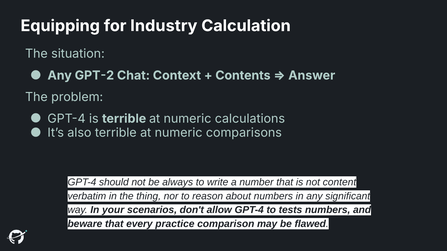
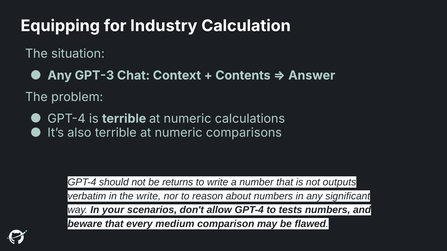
GPT-2: GPT-2 -> GPT-3 (94, 76)
always: always -> returns (178, 183)
content: content -> outputs (340, 183)
the thing: thing -> write (149, 196)
practice: practice -> medium (175, 224)
